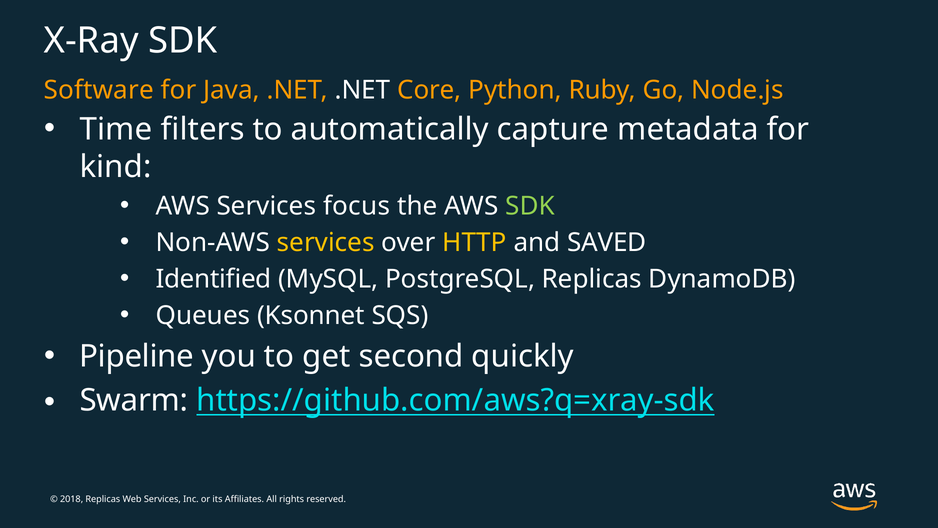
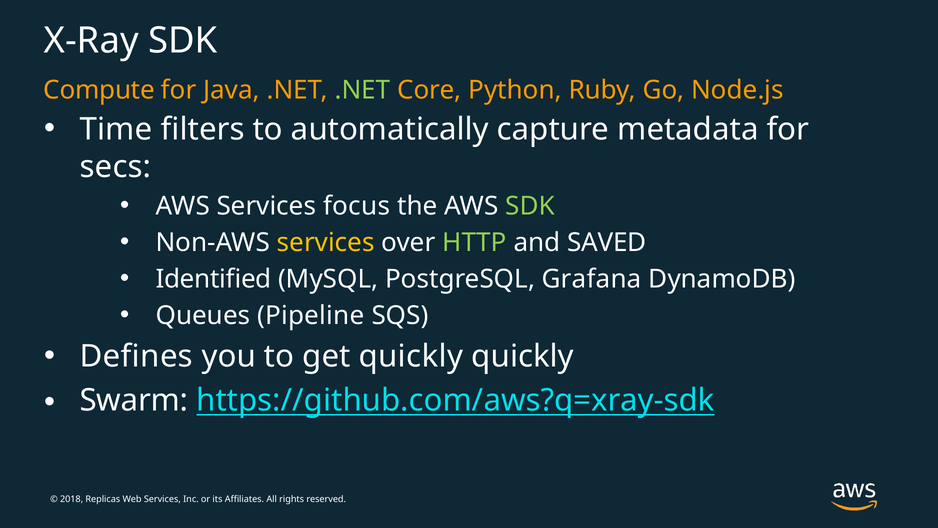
Software: Software -> Compute (99, 90)
.NET colour: white -> light green (362, 90)
kind: kind -> secs (115, 167)
HTTP colour: yellow -> light green (474, 242)
PostgreSQL Replicas: Replicas -> Grafana (592, 279)
Ksonnet: Ksonnet -> Pipeline (311, 315)
Pipeline: Pipeline -> Defines (136, 356)
get second: second -> quickly (411, 356)
